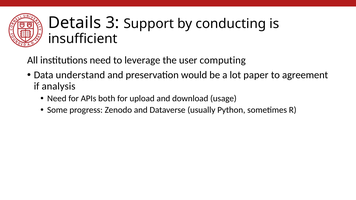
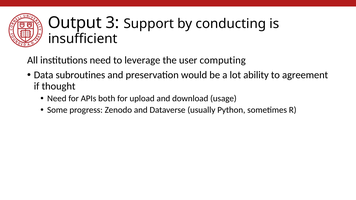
Details: Details -> Output (75, 23)
understand: understand -> subroutines (80, 75)
paper: paper -> ability (256, 75)
analysis: analysis -> thought (59, 86)
